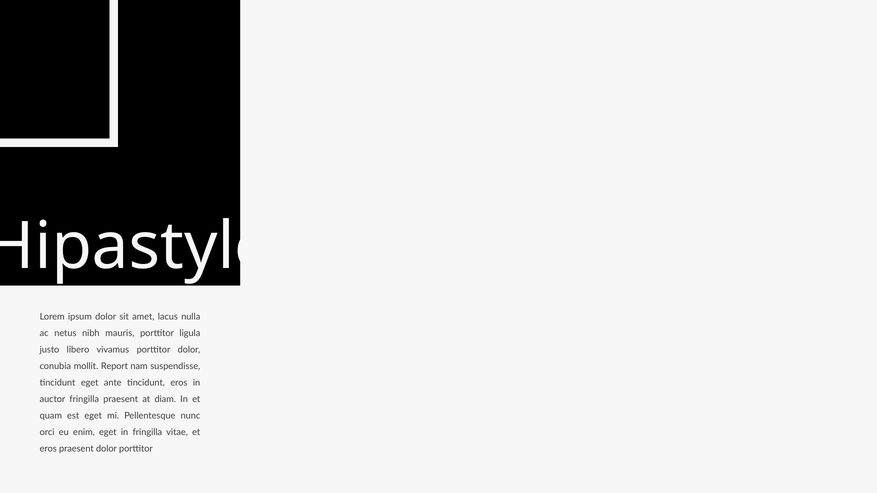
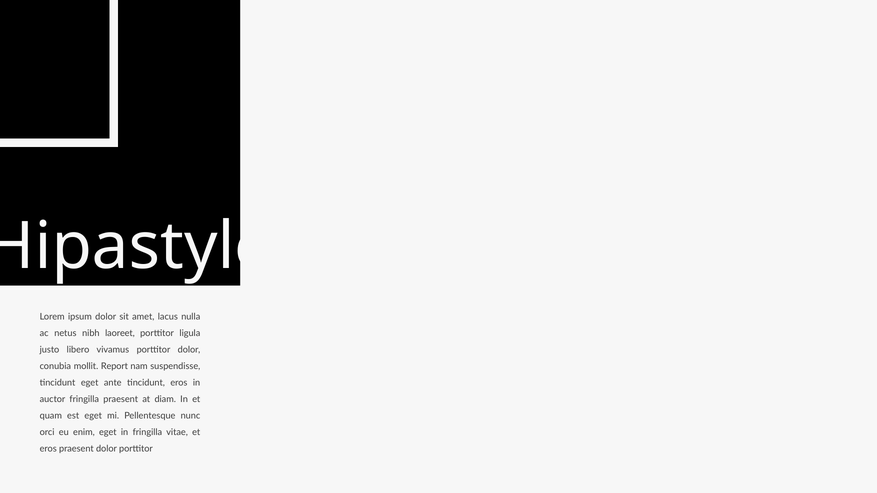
mauris: mauris -> laoreet (120, 334)
